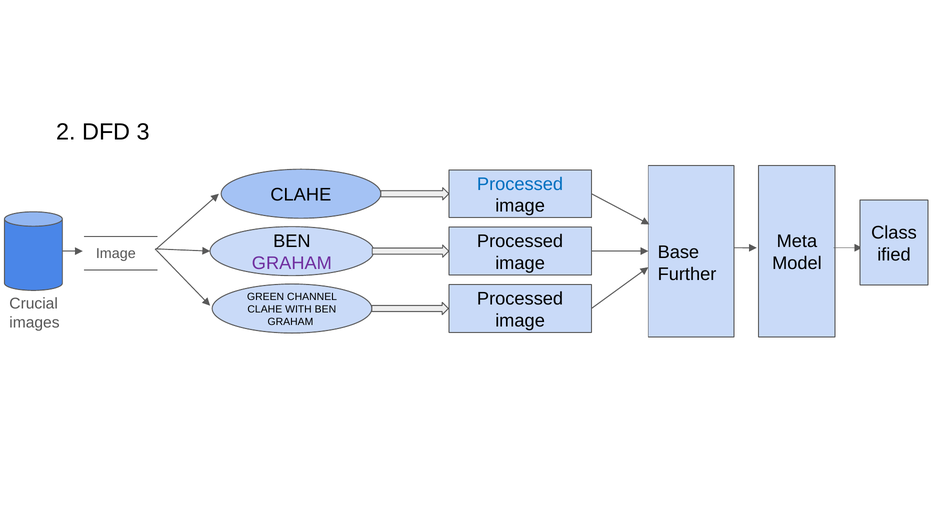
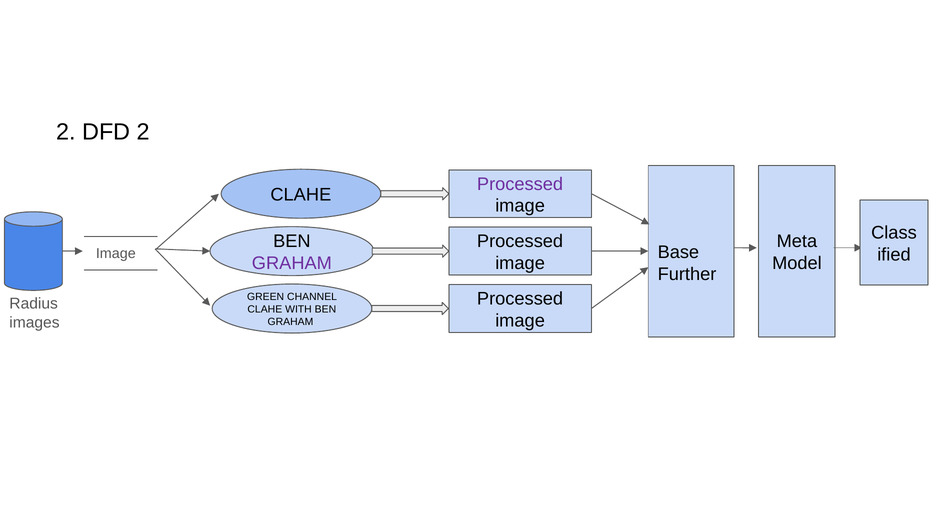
DFD 3: 3 -> 2 (143, 132)
Processed colour: blue -> purple (520, 184)
Crucial: Crucial -> Radius (34, 304)
